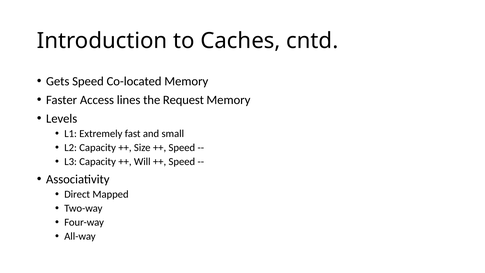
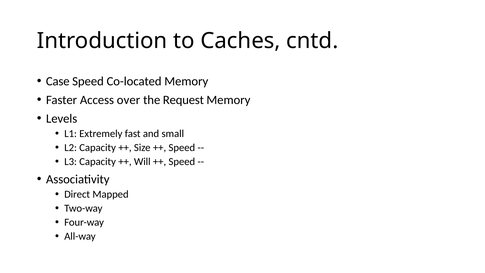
Gets: Gets -> Case (58, 81)
lines: lines -> over (129, 100)
